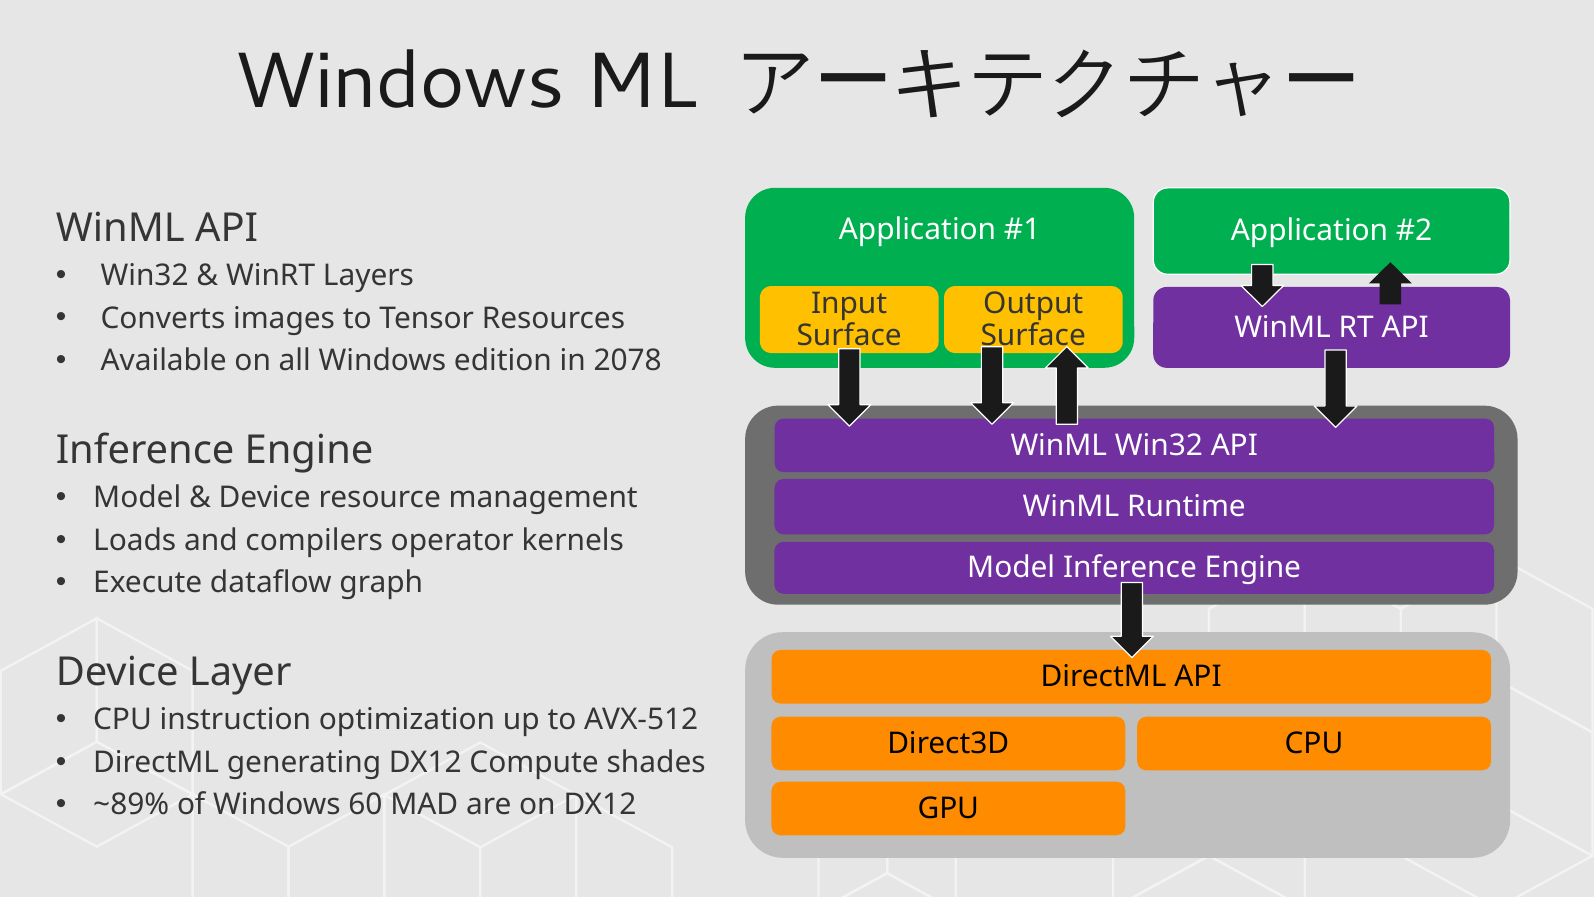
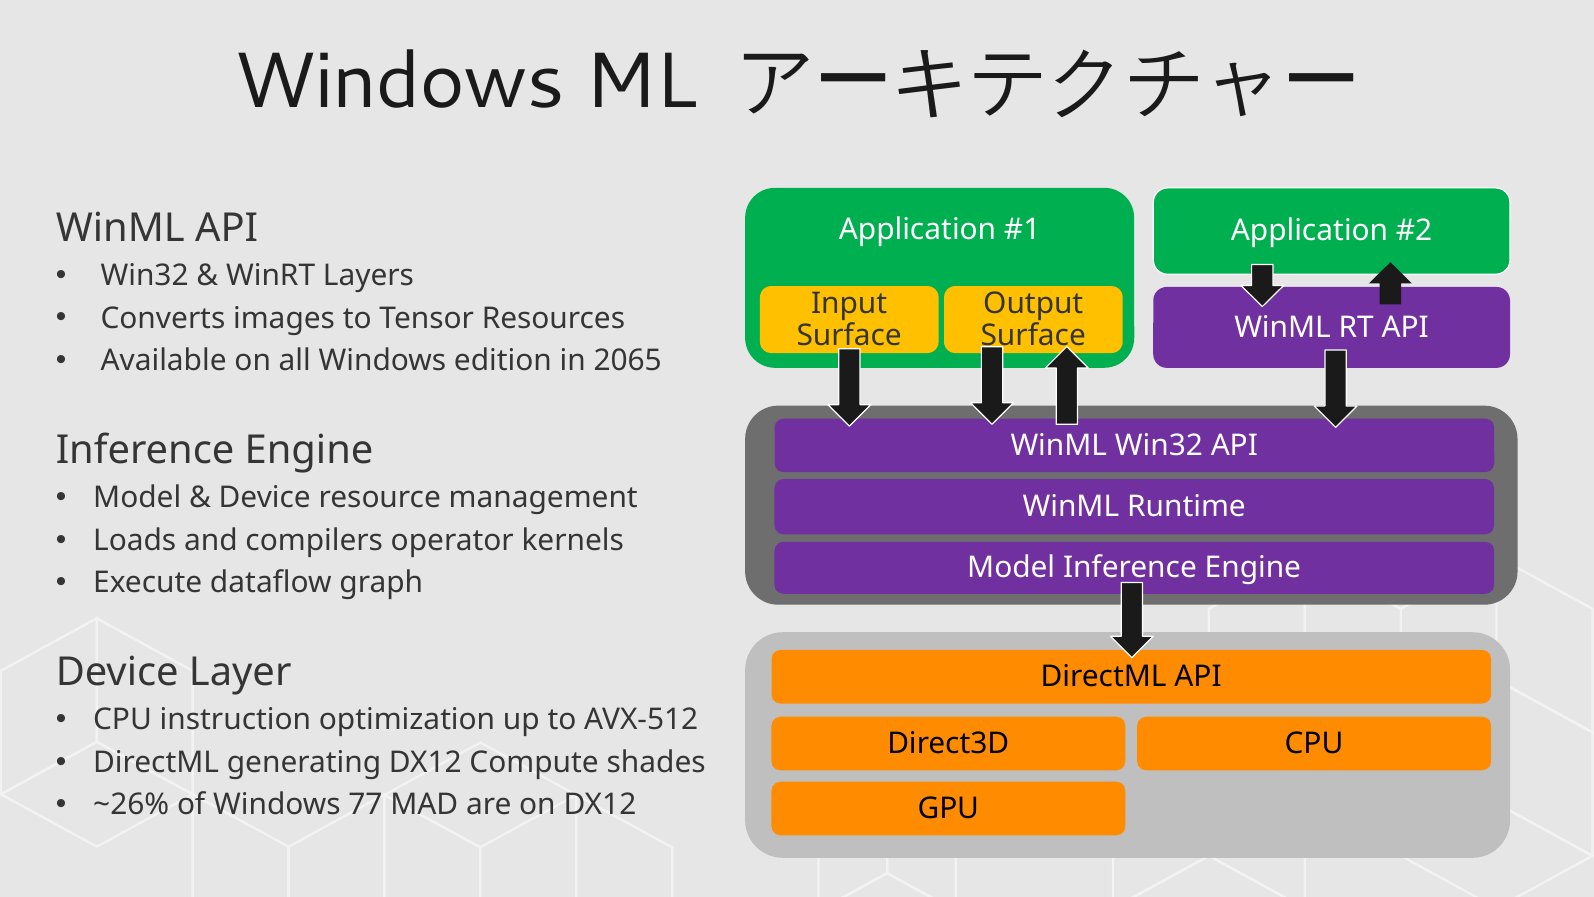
2078: 2078 -> 2065 (628, 360)
~89%: ~89% -> ~26% (131, 804)
60: 60 -> 77 (366, 804)
